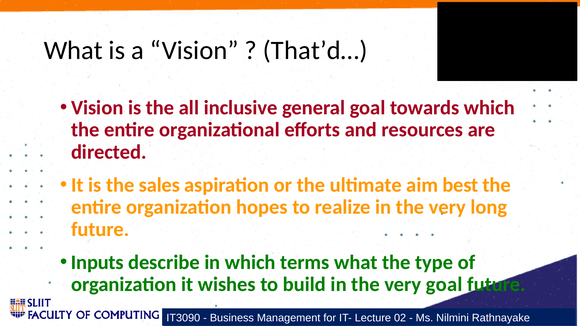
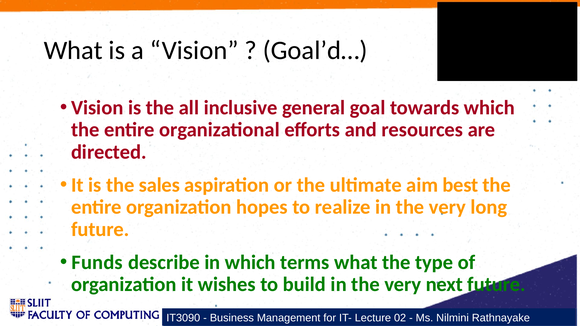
That’d…: That’d… -> Goal’d… (315, 51)
Inputs: Inputs -> Funds (97, 263)
very goal: goal -> next (444, 285)
